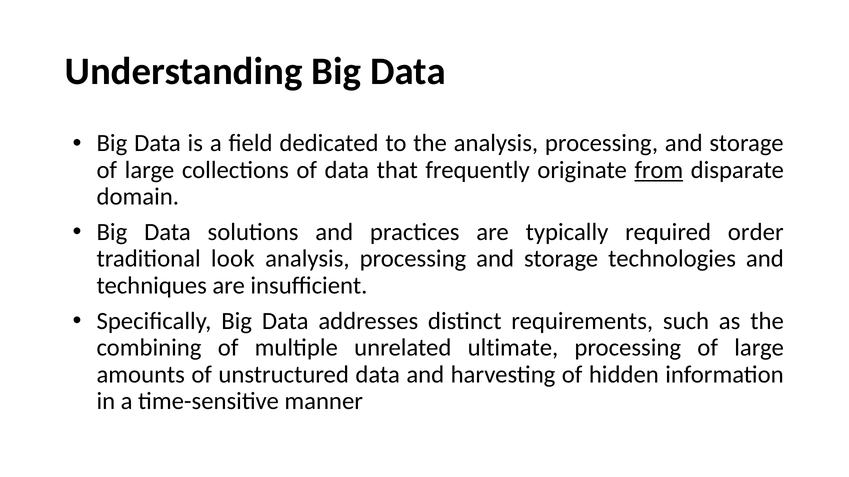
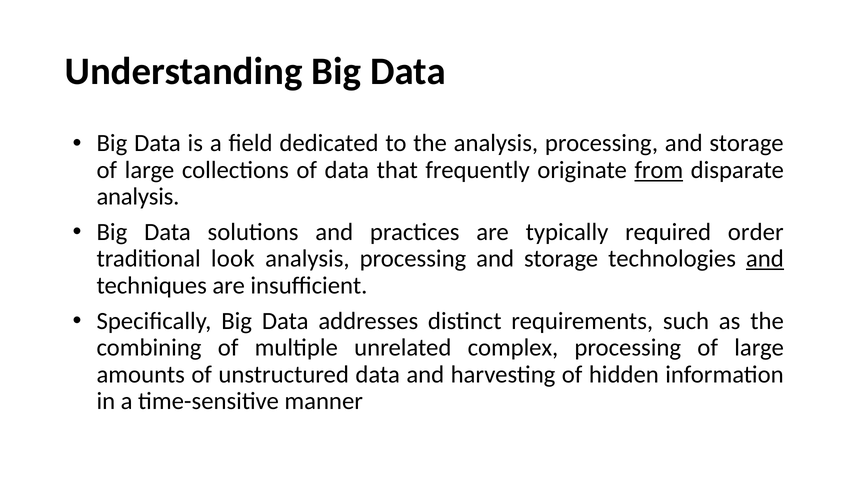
domain: domain -> analysis (138, 197)
and underline: none -> present (765, 259)
ultimate: ultimate -> complex (513, 348)
